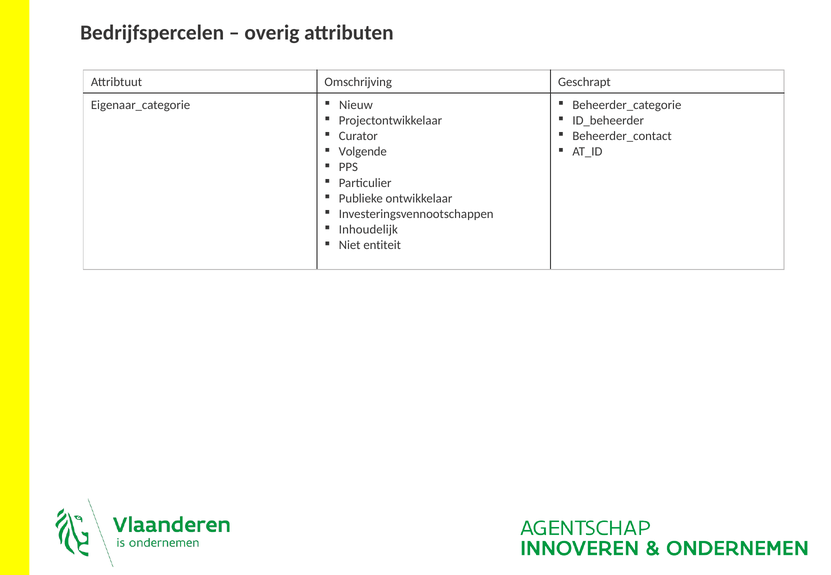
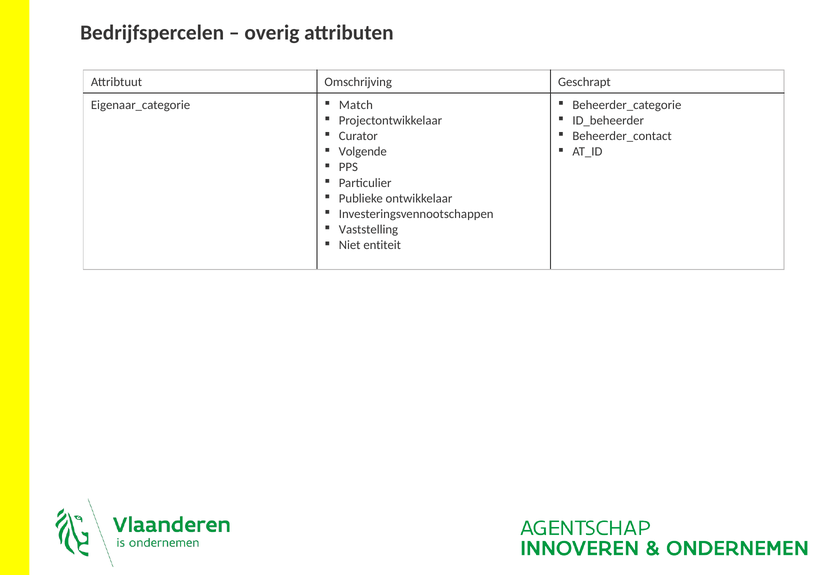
Nieuw: Nieuw -> Match (356, 105)
Inhoudelijk: Inhoudelijk -> Vaststelling (368, 230)
